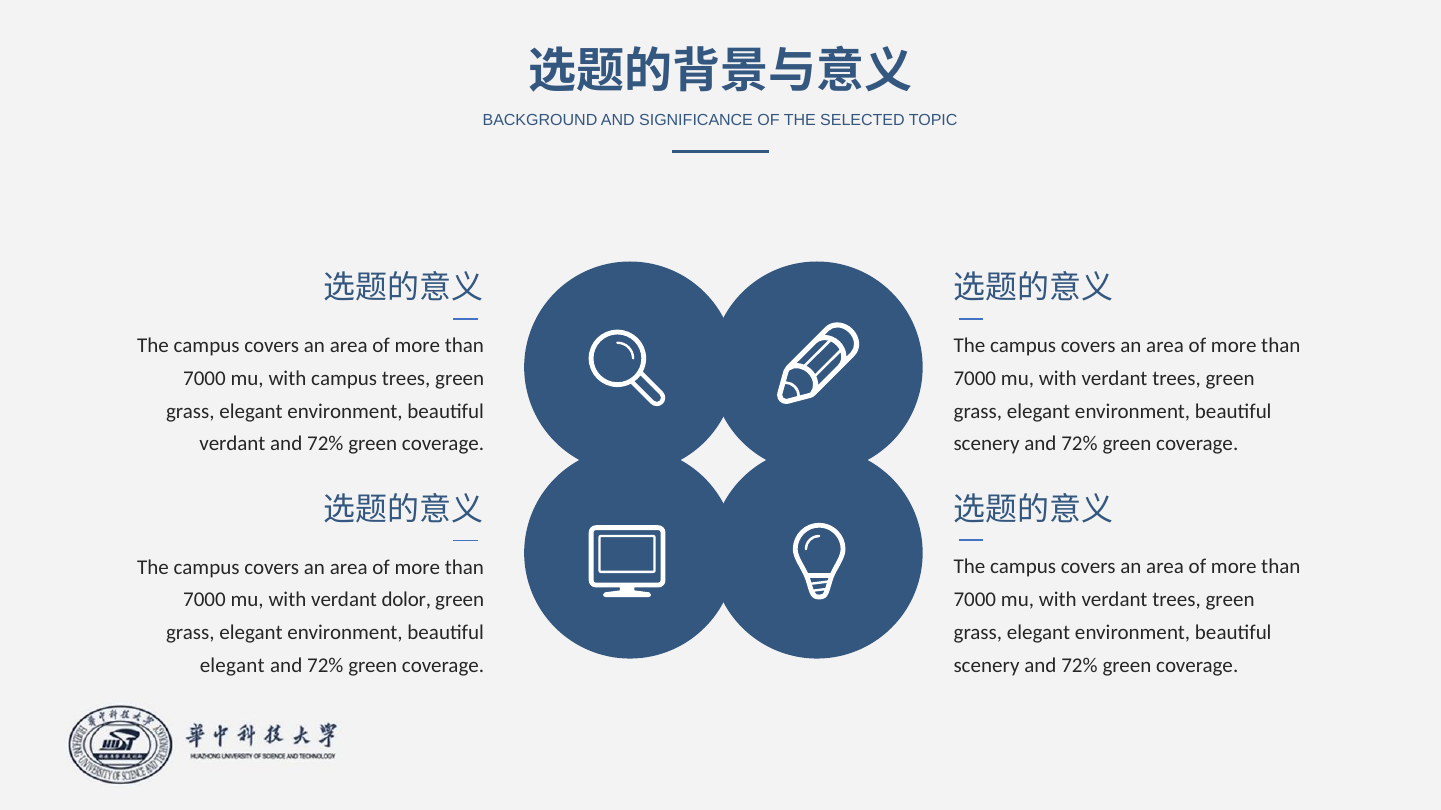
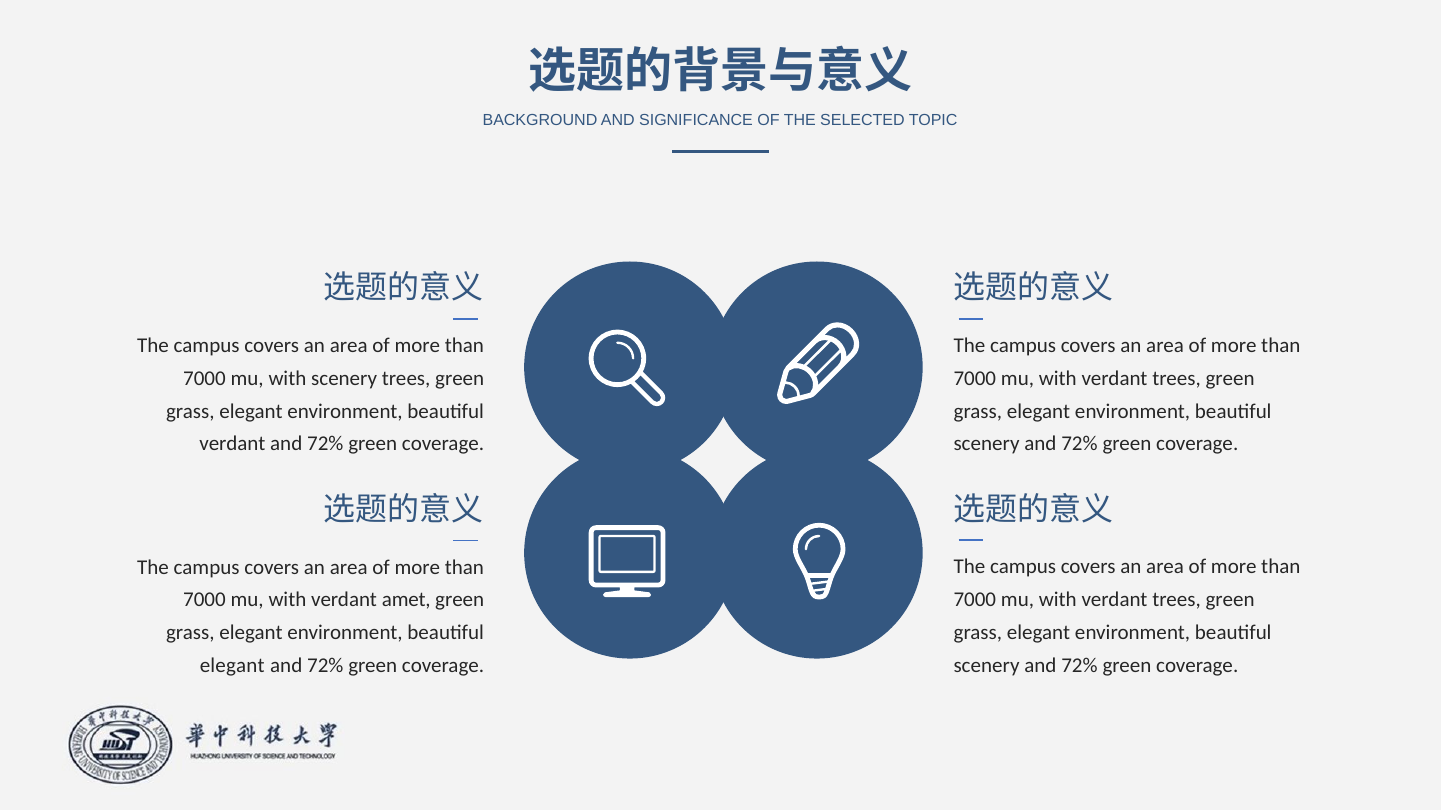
with campus: campus -> scenery (344, 379)
dolor: dolor -> amet (406, 600)
